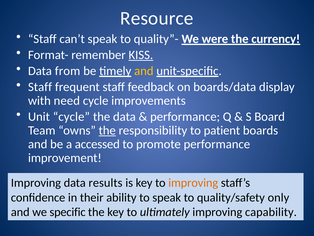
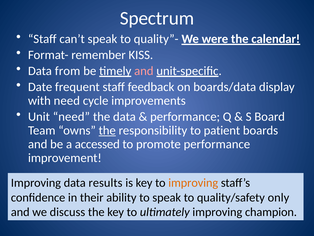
Resource: Resource -> Spectrum (157, 18)
currency: currency -> calendar (276, 39)
KISS underline: present -> none (141, 55)
and colour: yellow -> pink (144, 71)
Staff: Staff -> Date (40, 87)
Unit cycle: cycle -> need (71, 117)
specific: specific -> discuss (67, 212)
capability: capability -> champion (271, 212)
